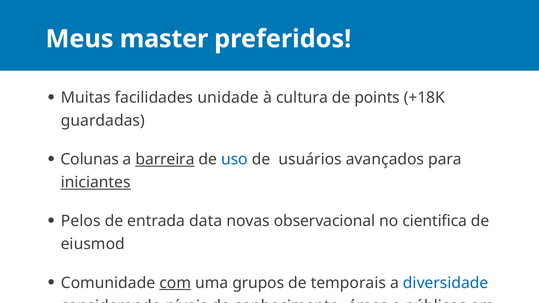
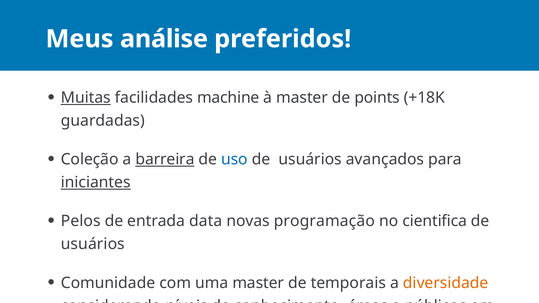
master: master -> análise (164, 39)
Muitas underline: none -> present (86, 98)
unidade: unidade -> machine (228, 98)
à cultura: cultura -> master (302, 98)
Colunas: Colunas -> Coleção (90, 160)
observacional: observacional -> programação (324, 221)
eiusmod: eiusmod -> usuários (93, 244)
com underline: present -> none (175, 283)
uma grupos: grupos -> master (258, 283)
diversidade colour: blue -> orange (446, 283)
